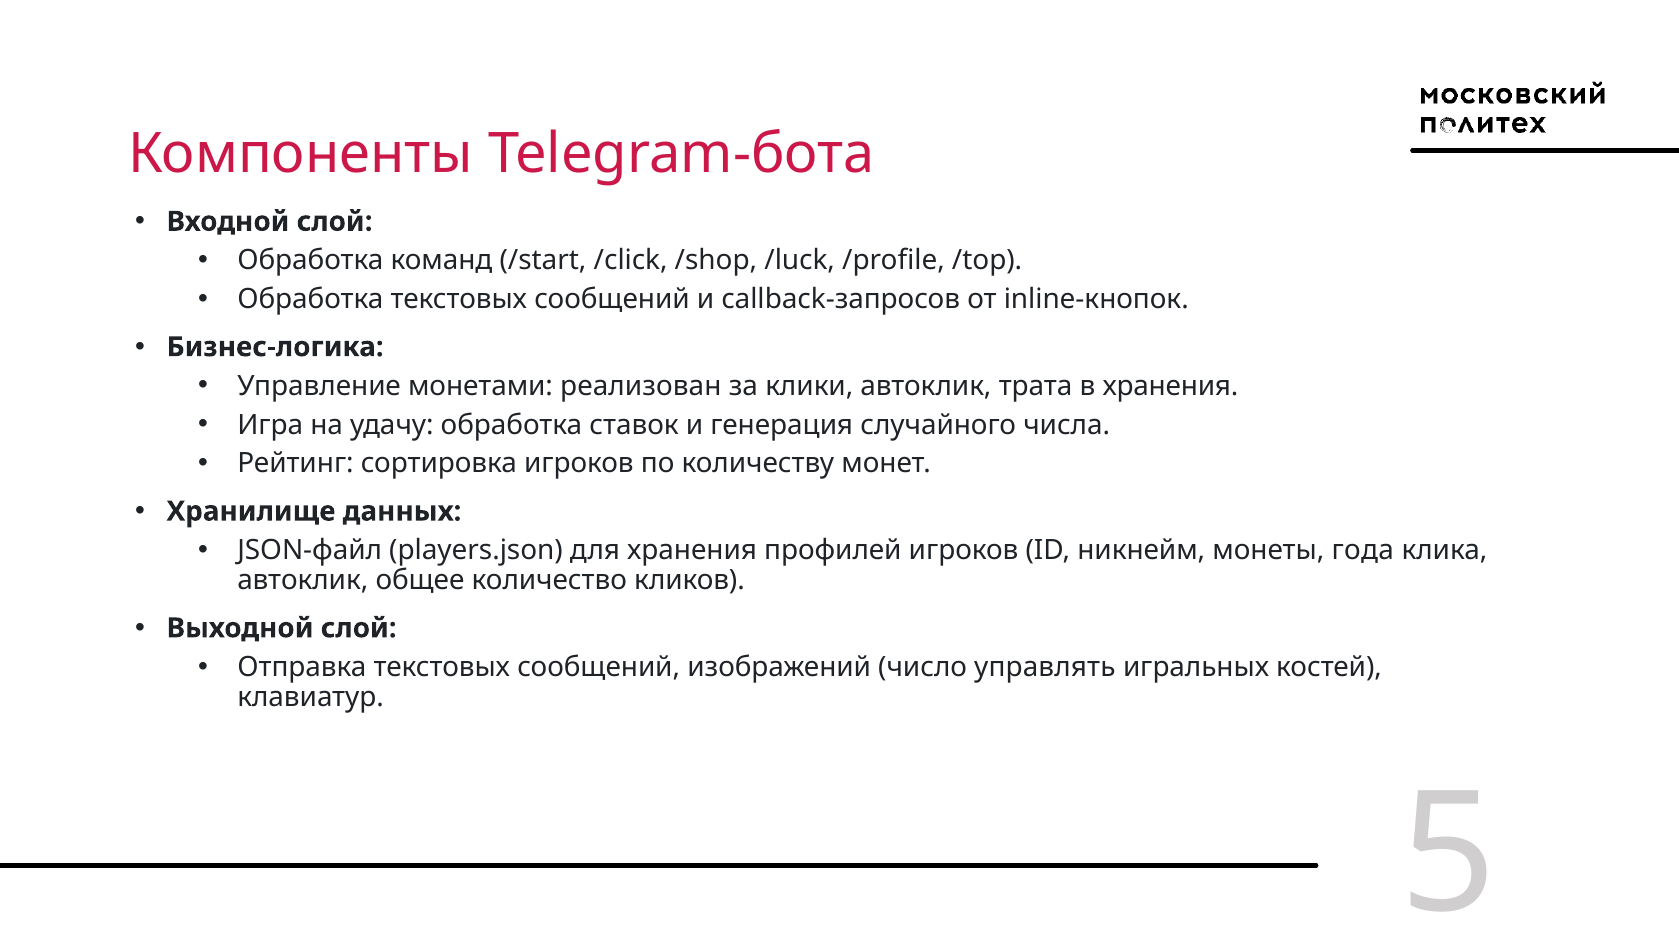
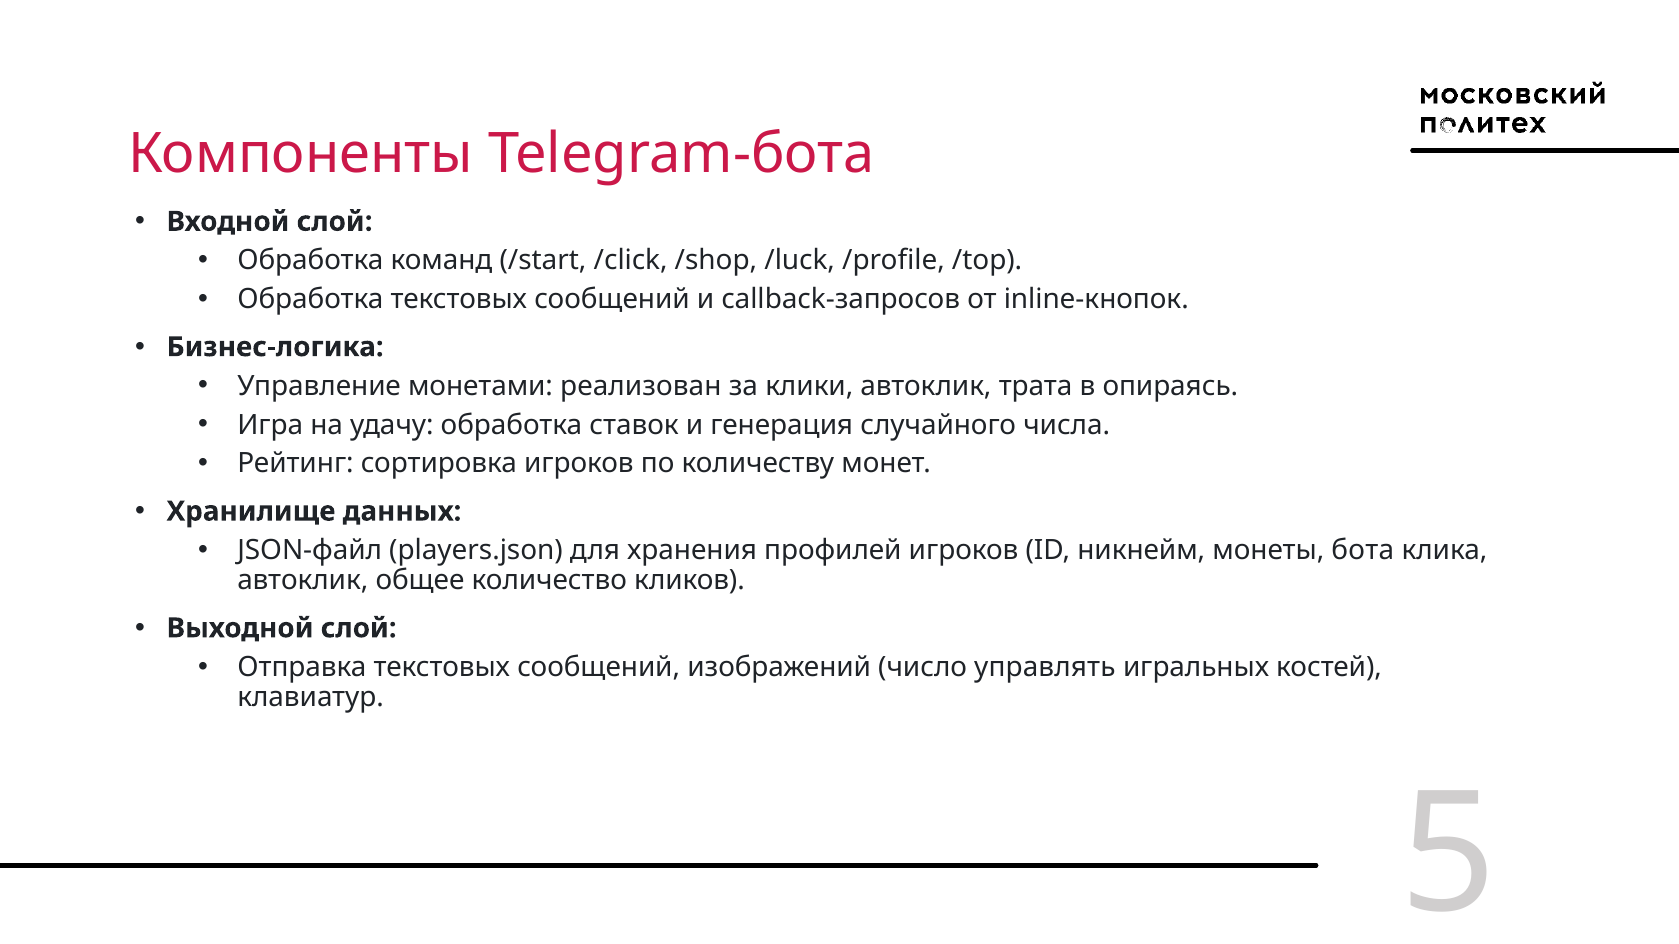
в хранения: хранения -> опираясь (1170, 386)
года: года -> бота (1363, 551)
